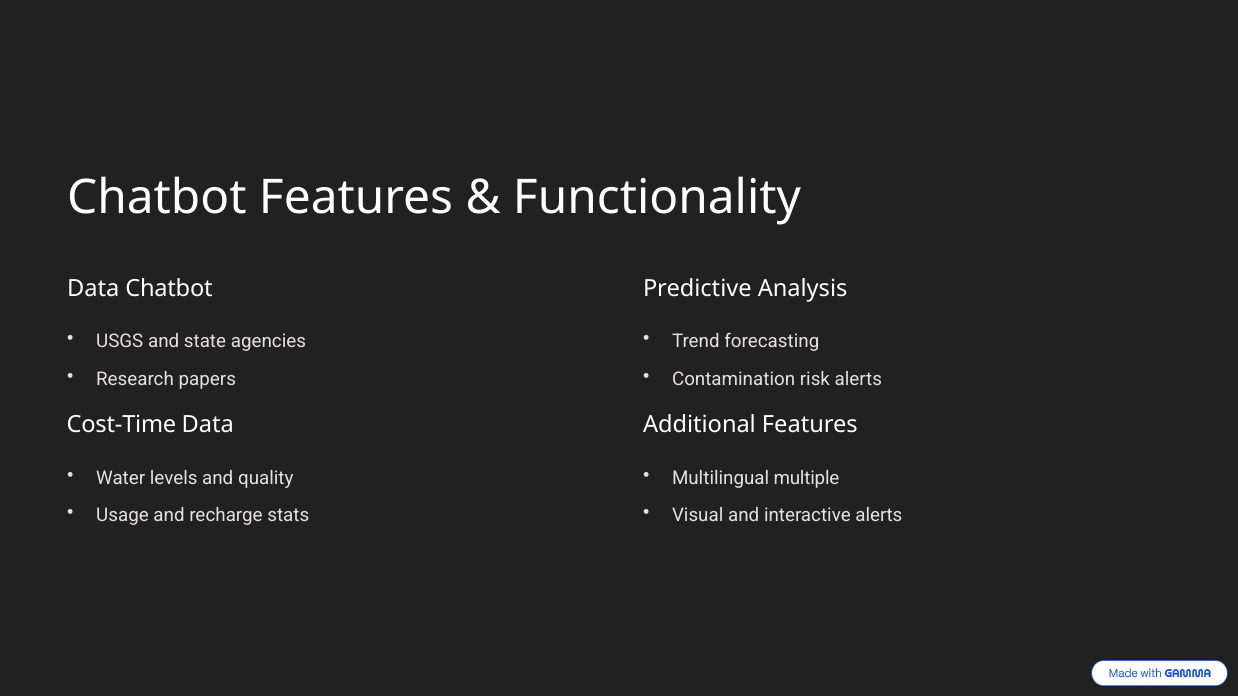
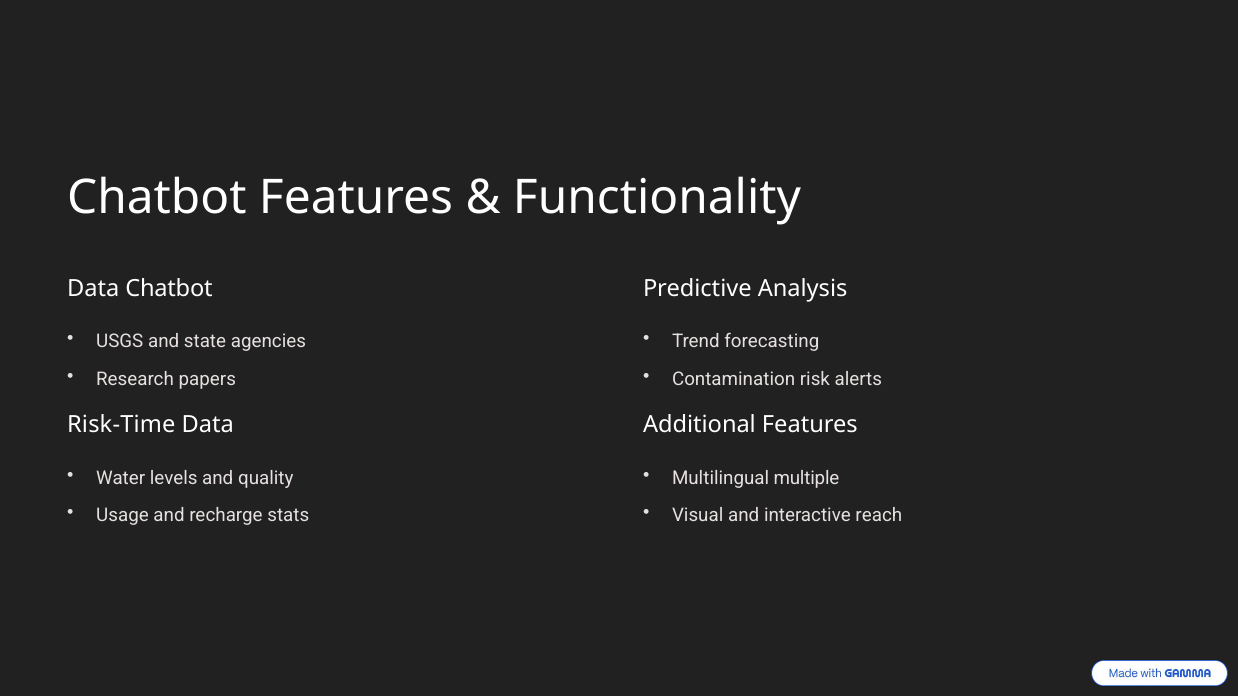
Cost-Time: Cost-Time -> Risk-Time (121, 425)
interactive alerts: alerts -> reach (879, 516)
